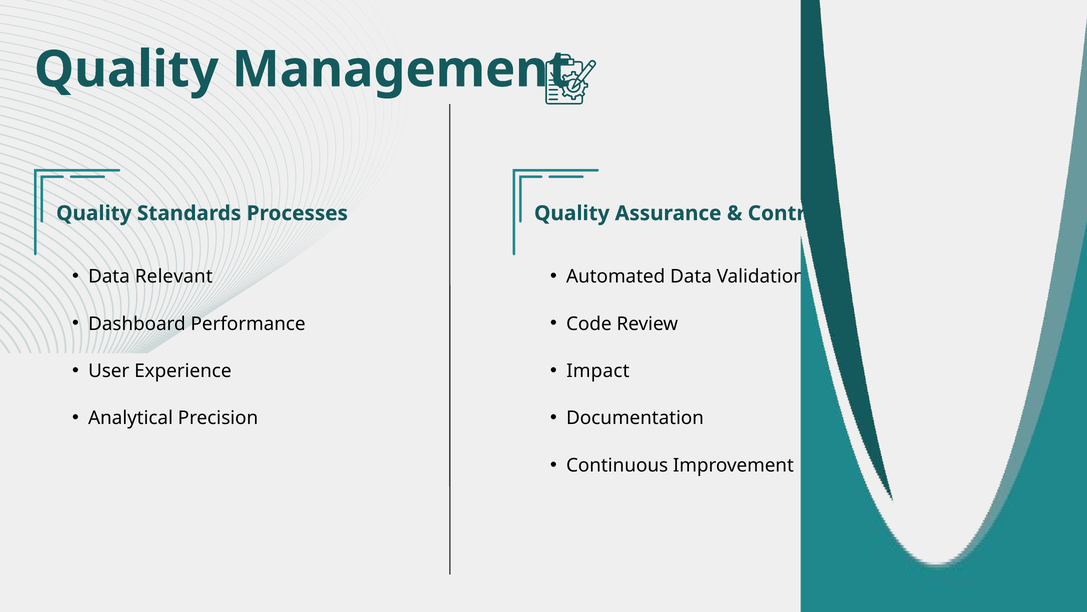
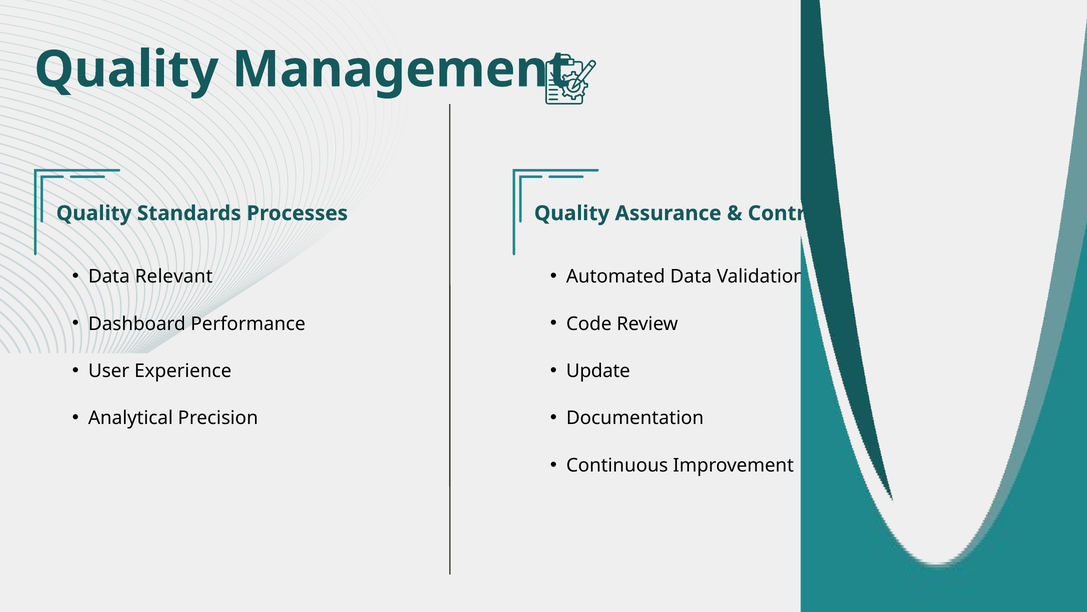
Impact: Impact -> Update (598, 371)
